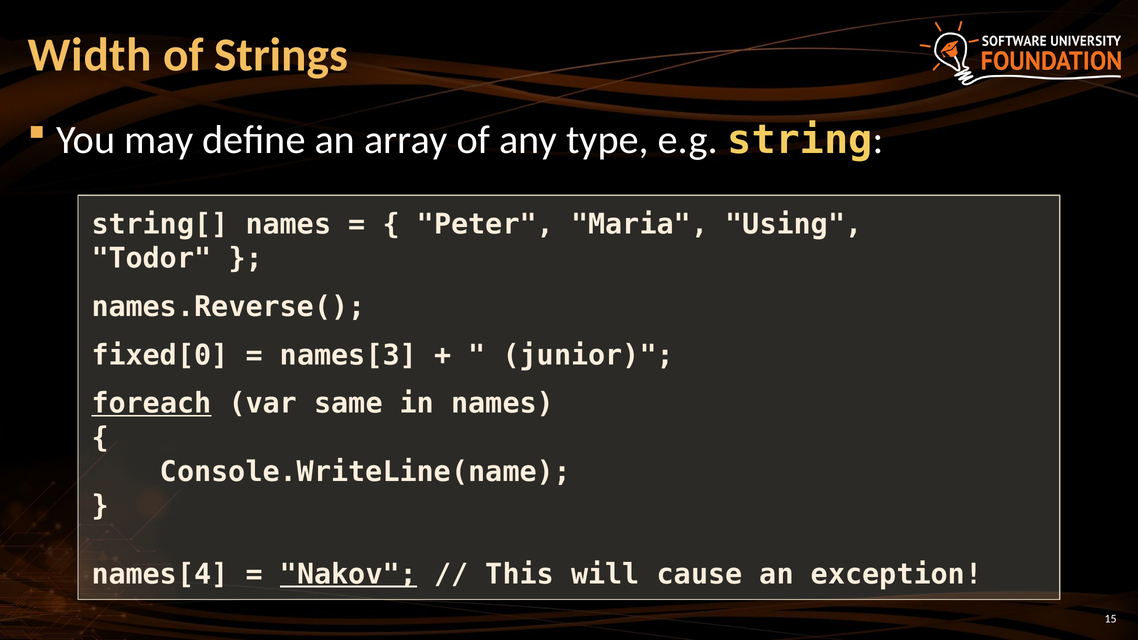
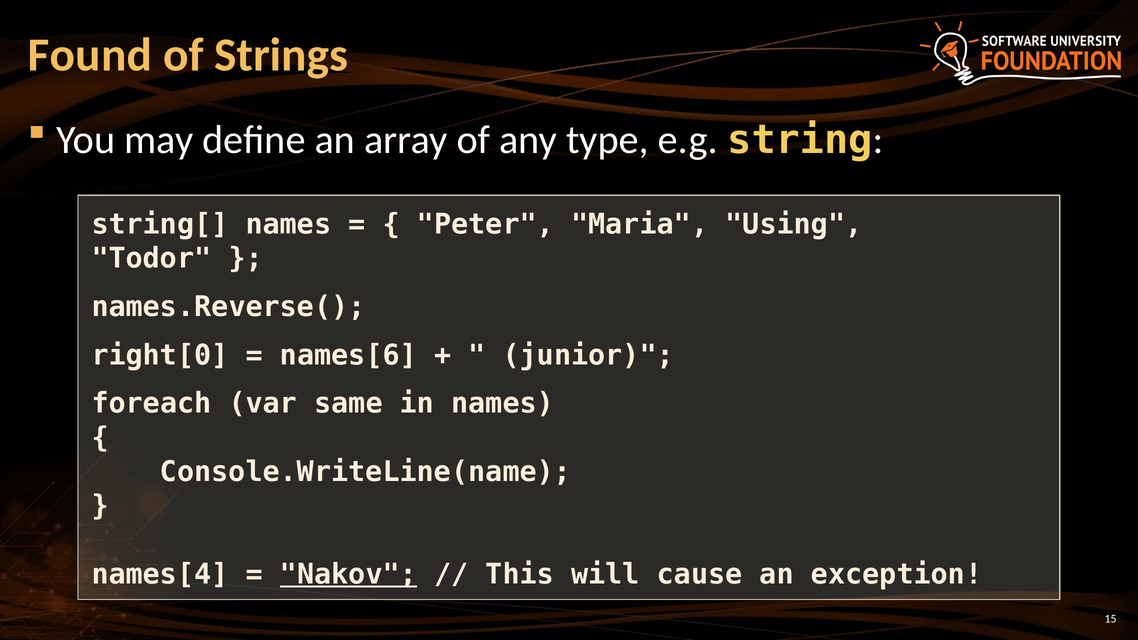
Width: Width -> Found (90, 55)
fixed[0: fixed[0 -> right[0 (160, 355)
names[3: names[3 -> names[6 (348, 355)
foreach underline: present -> none (151, 404)
